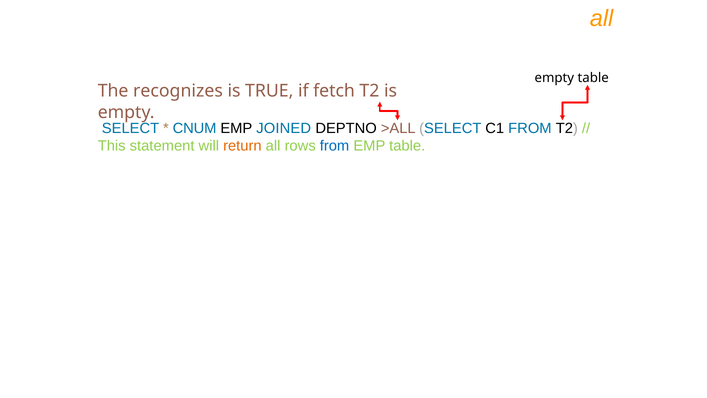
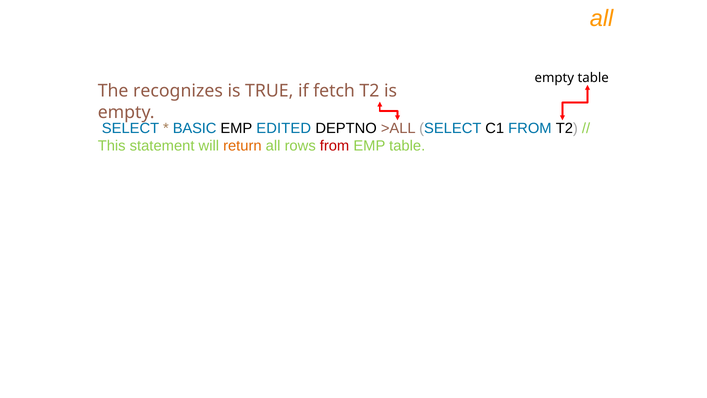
CNUM: CNUM -> BASIC (195, 128)
JOINED: JOINED -> EDITED (284, 128)
from colour: blue -> red (335, 146)
